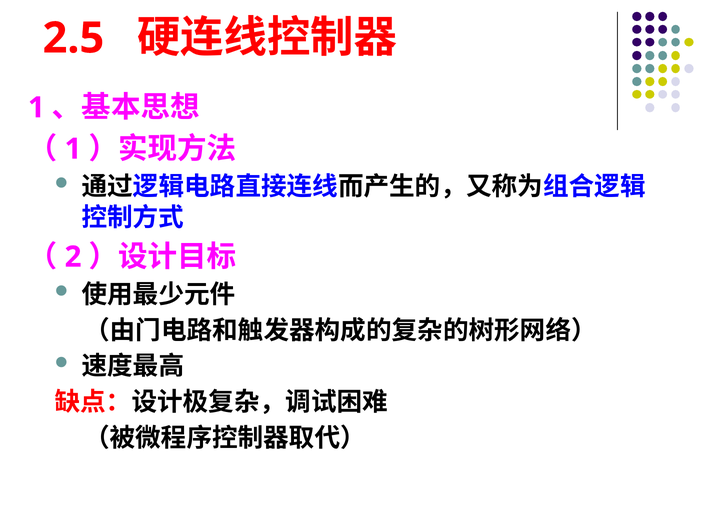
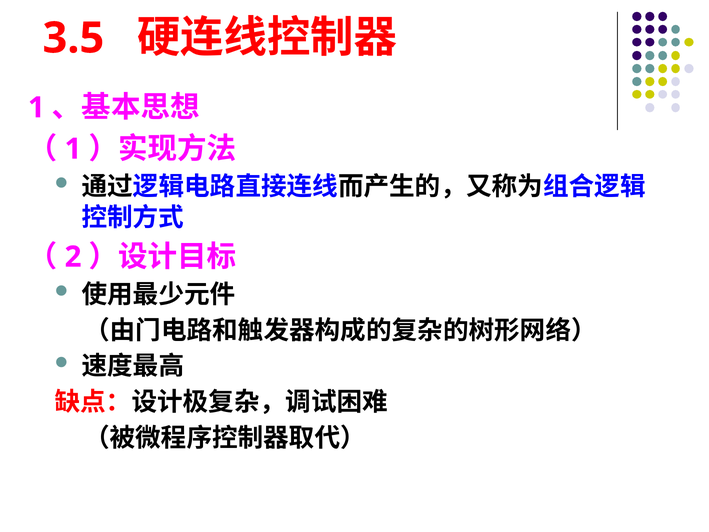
2.5: 2.5 -> 3.5 (73, 38)
